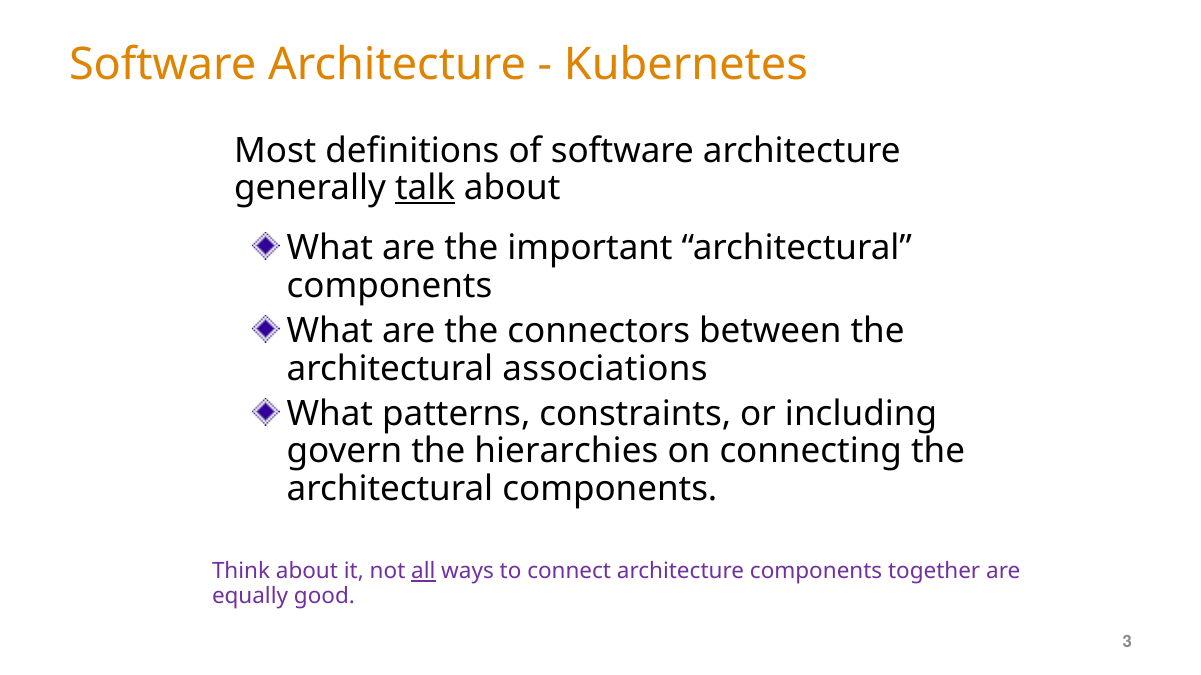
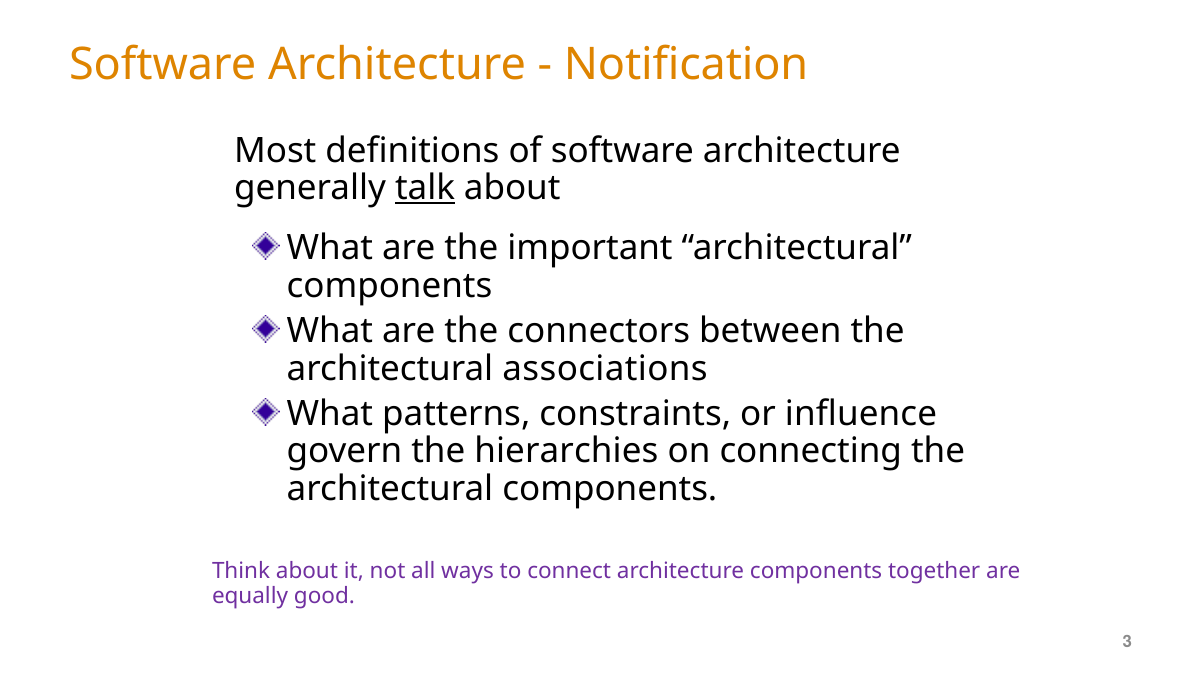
Kubernetes: Kubernetes -> Notification (686, 65)
including: including -> influence (861, 414)
all underline: present -> none (423, 572)
